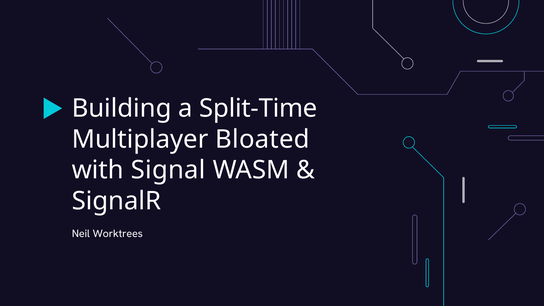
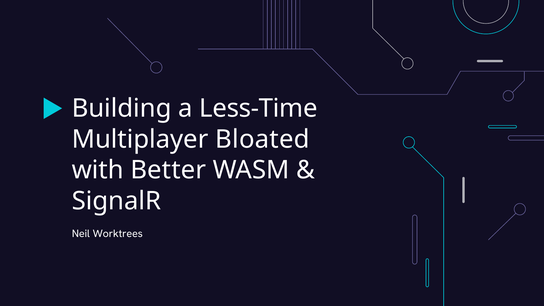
Split-Time: Split-Time -> Less-Time (258, 108)
Signal: Signal -> Better (168, 170)
